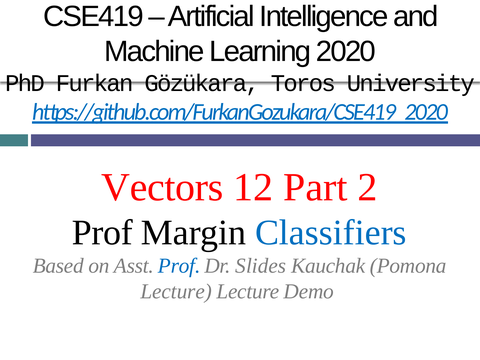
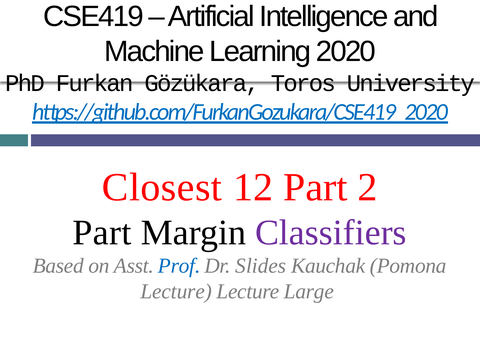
Vectors: Vectors -> Closest (162, 187)
Prof: Prof -> Part (102, 232)
Classifiers colour: blue -> purple (331, 232)
Demo: Demo -> Large (309, 291)
